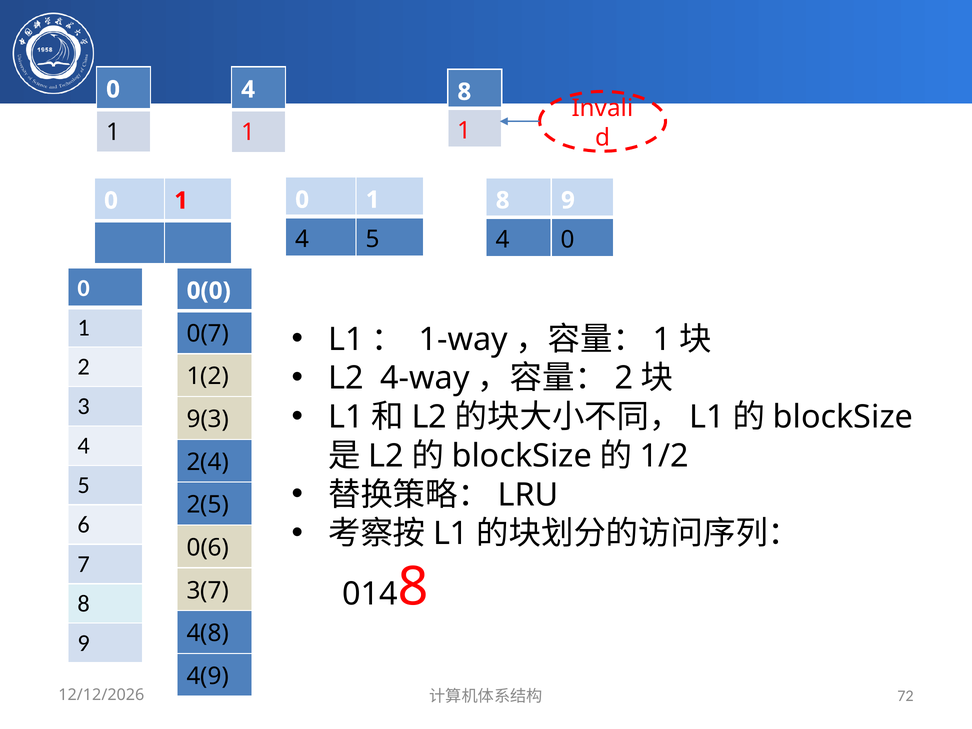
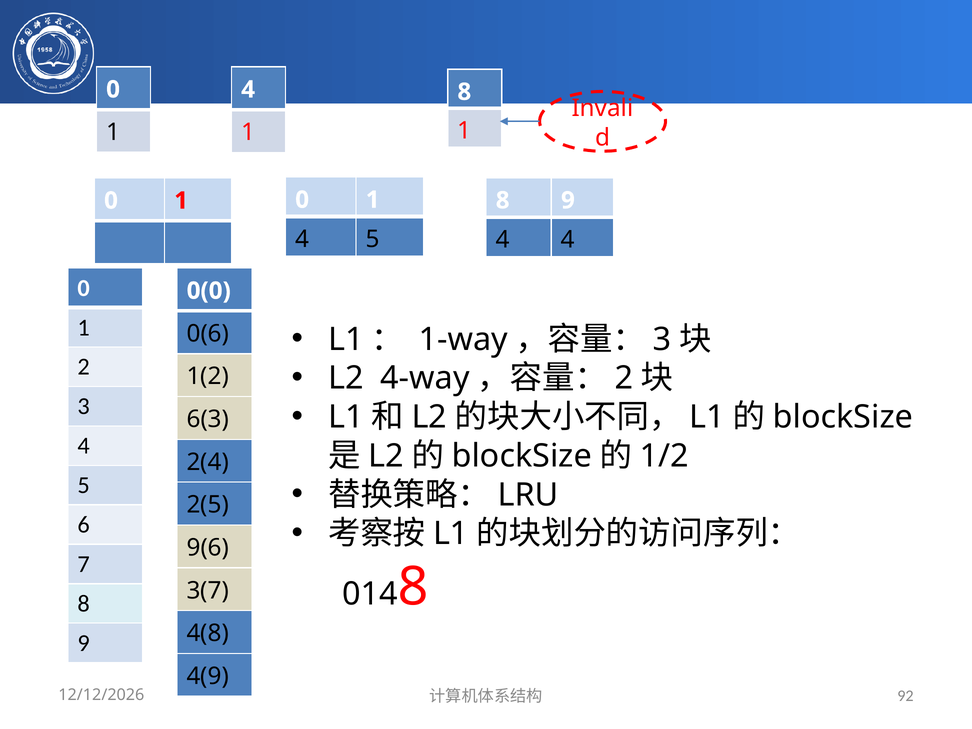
4 0: 0 -> 4 (568, 240)
1: 1 -> 3 (662, 339)
0(7: 0(7 -> 0(6 (208, 334)
9(3: 9(3 -> 6(3 (208, 419)
0(6: 0(6 -> 9(6 (208, 548)
72: 72 -> 92 (905, 696)
